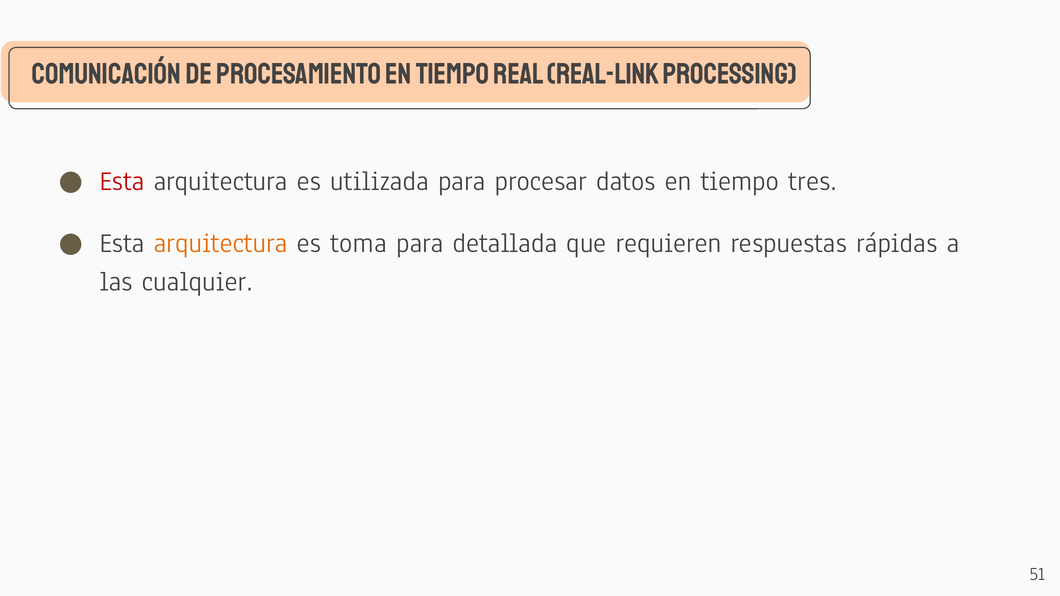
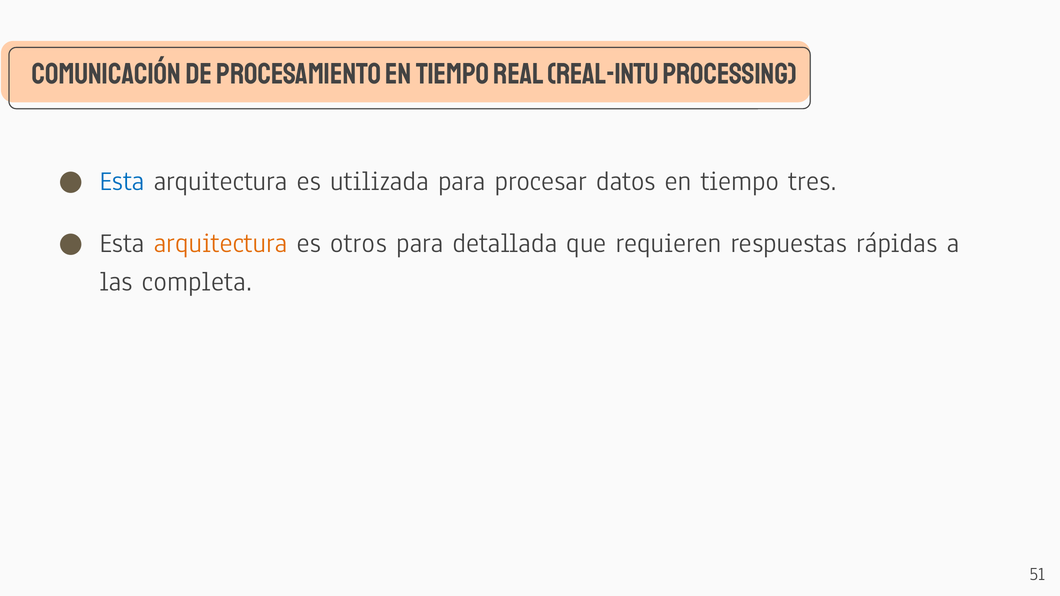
Real-Link: Real-Link -> Real-Intu (603, 74)
Esta colour: red -> blue (122, 181)
toma: toma -> otros (359, 243)
cualquier: cualquier -> completa (197, 282)
